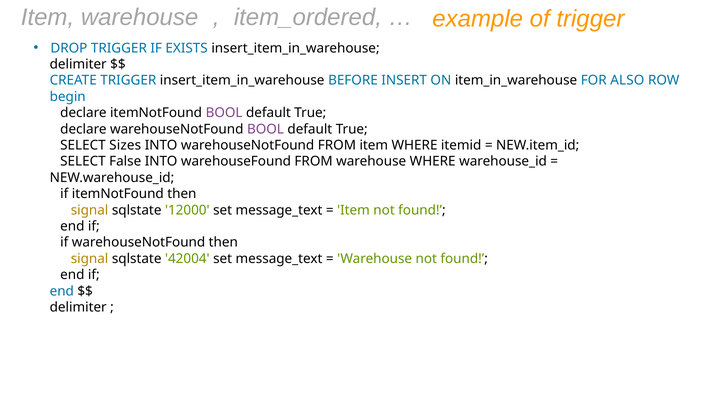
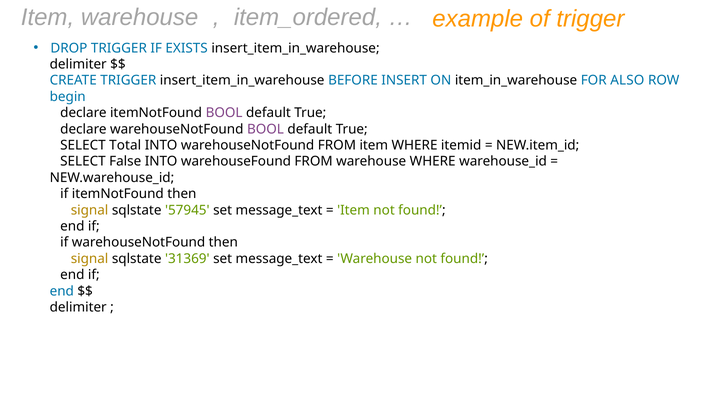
Sizes: Sizes -> Total (125, 145)
12000: 12000 -> 57945 (187, 210)
42004: 42004 -> 31369 (187, 259)
